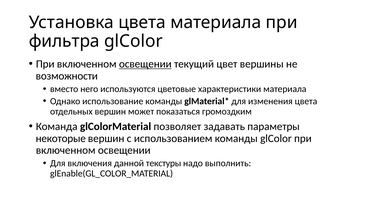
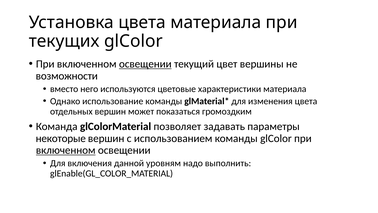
фильтра: фильтра -> текущих (64, 41)
включенном underline: none -> present (66, 150)
текстуры: текстуры -> уровням (164, 163)
